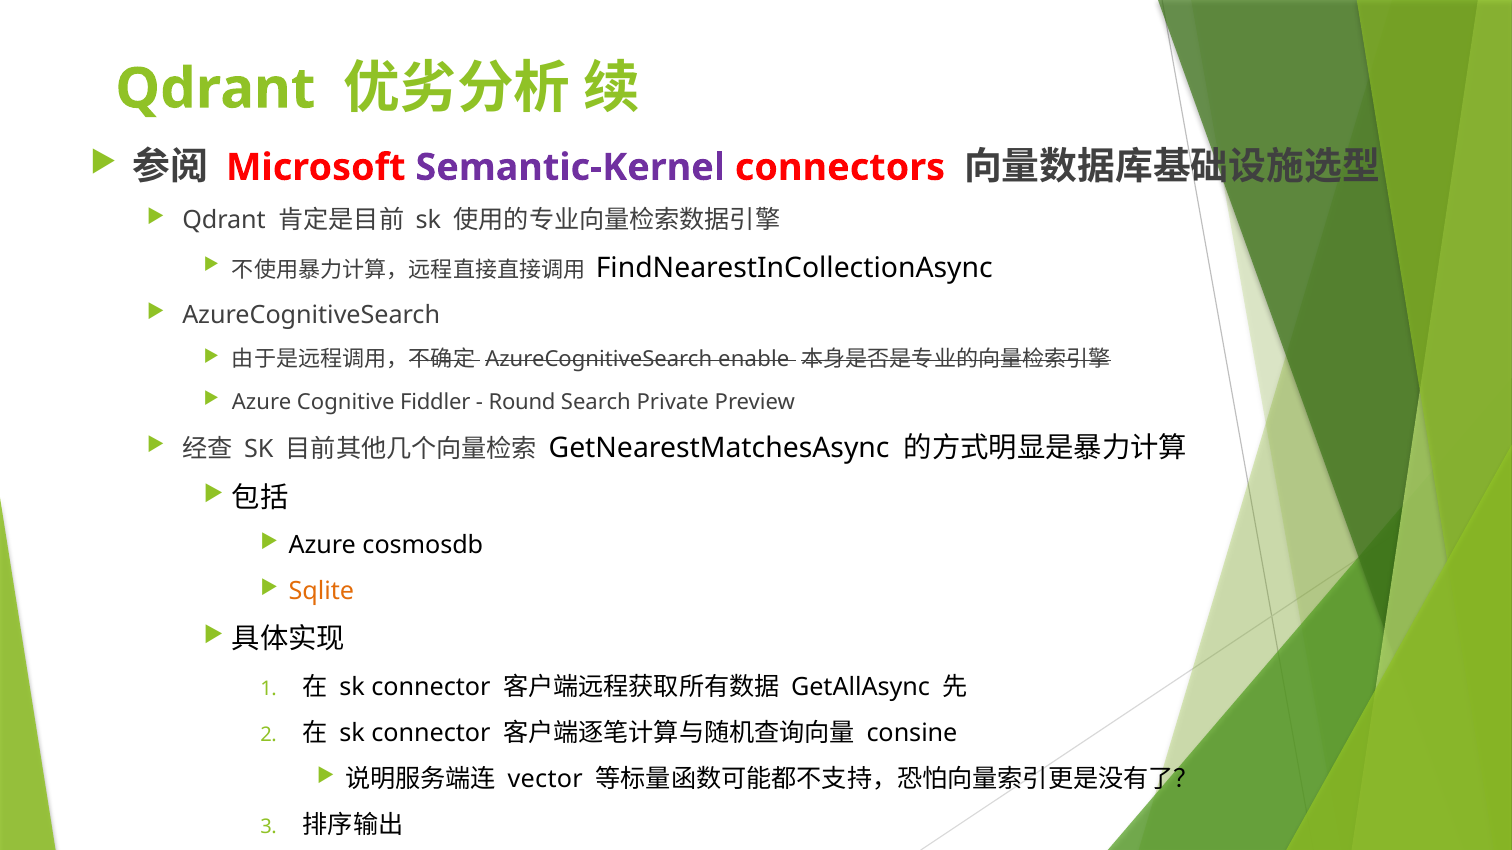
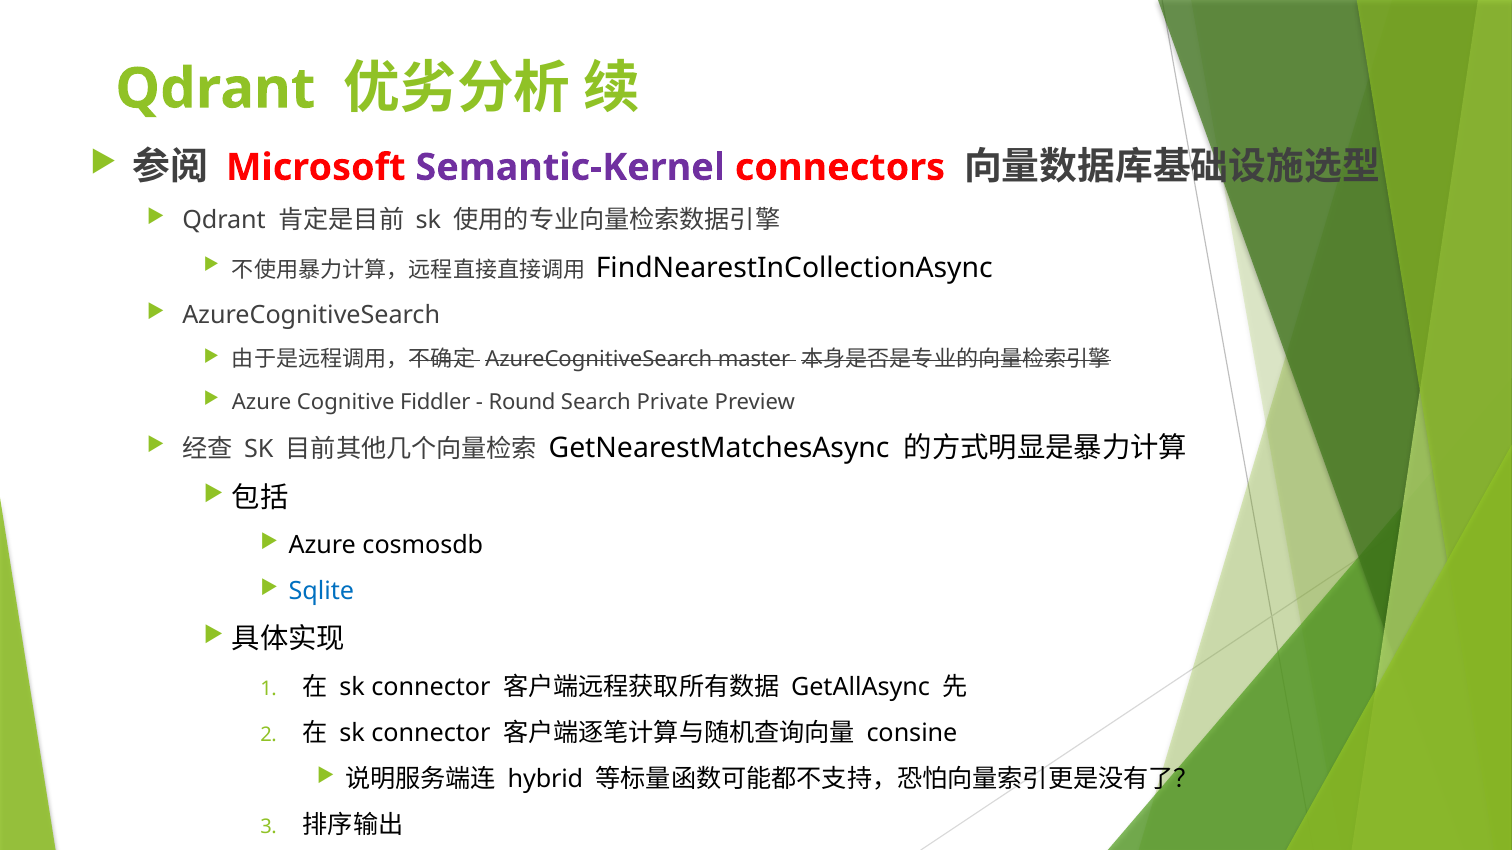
enable: enable -> master (754, 360)
Sqlite colour: orange -> blue (321, 592)
vector: vector -> hybrid (545, 779)
